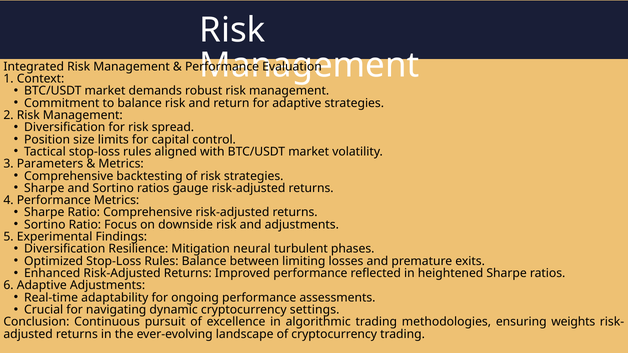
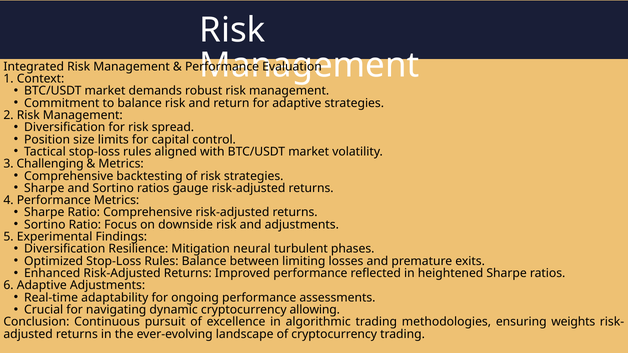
Parameters: Parameters -> Challenging (50, 164)
settings: settings -> allowing (315, 310)
